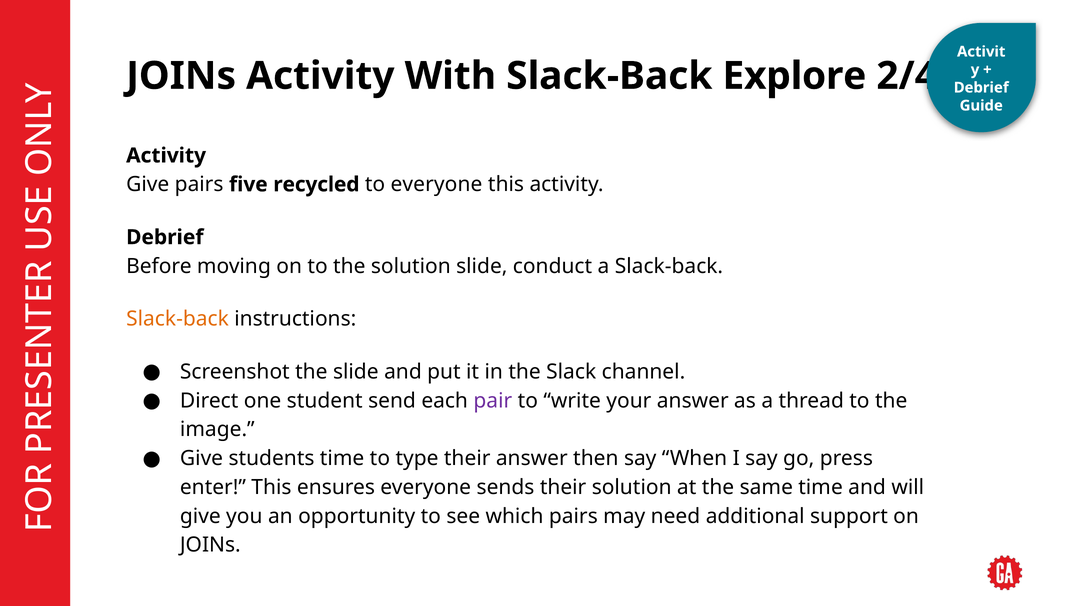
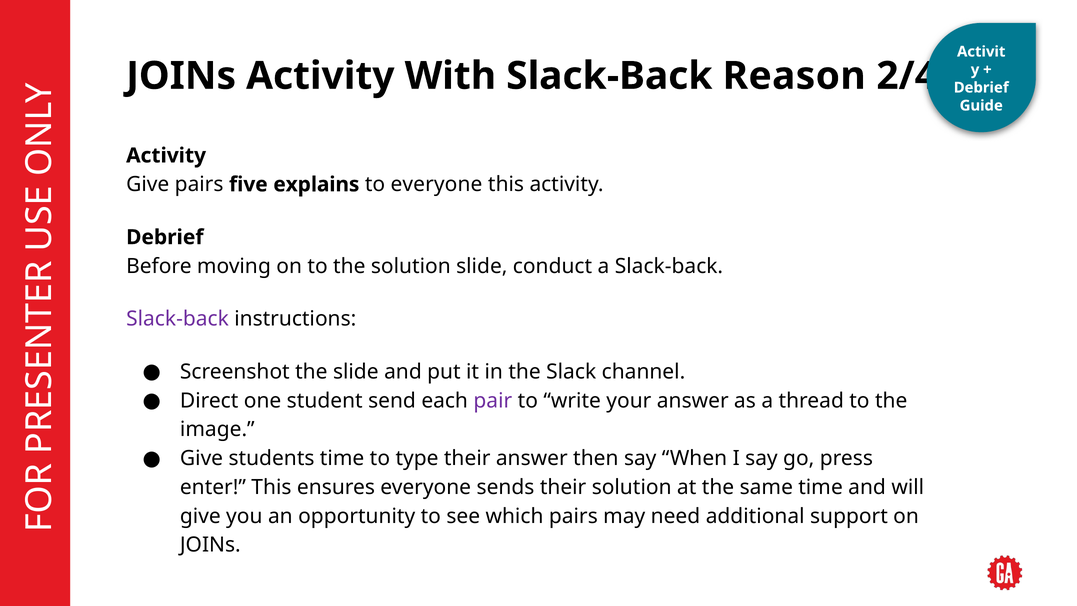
Explore: Explore -> Reason (794, 76)
recycled: recycled -> explains (316, 184)
Slack-back colour: orange -> purple (177, 319)
